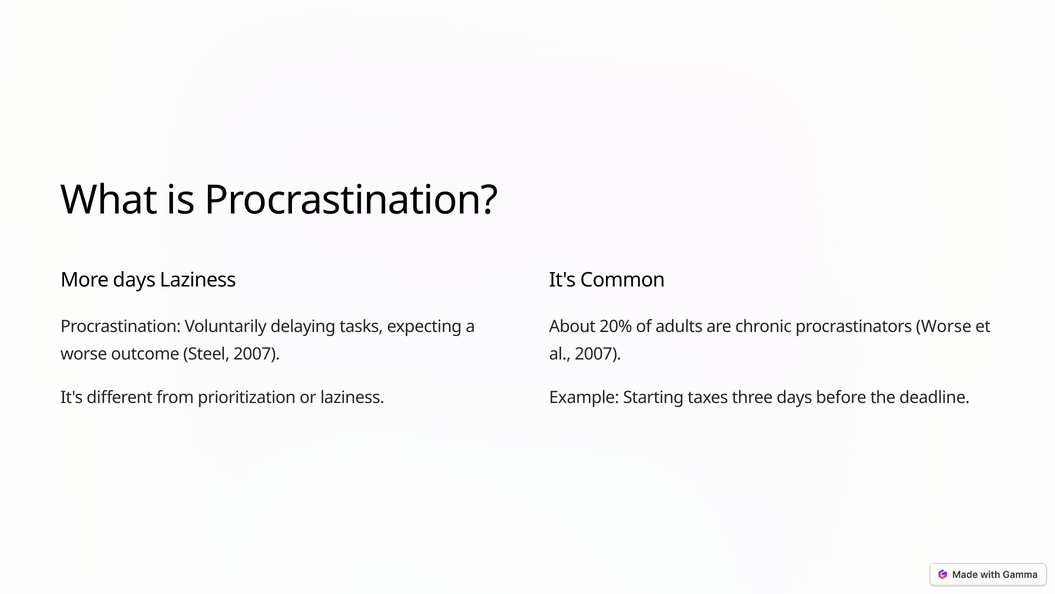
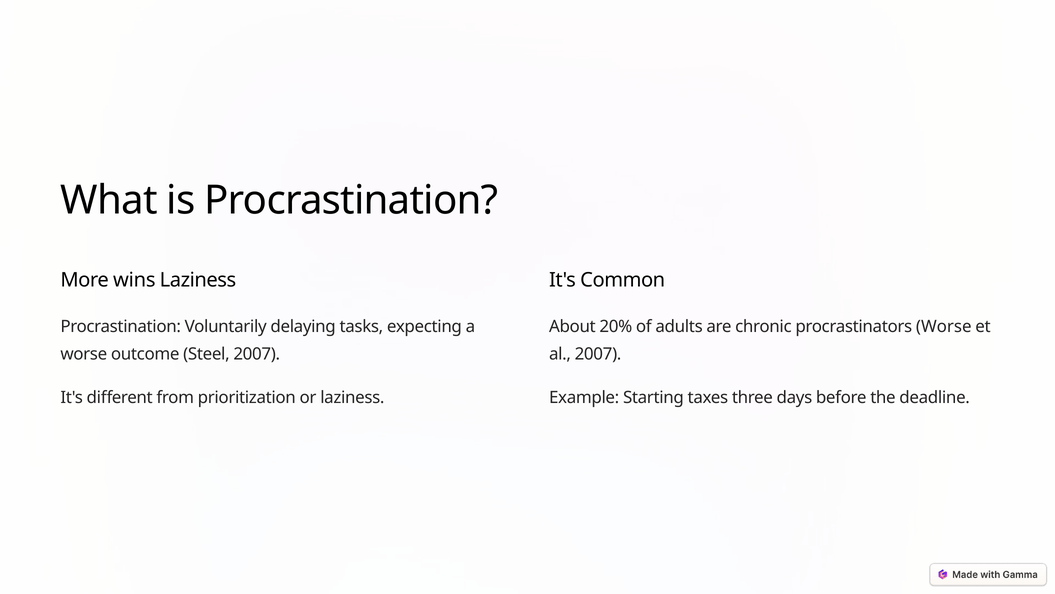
More days: days -> wins (134, 280)
